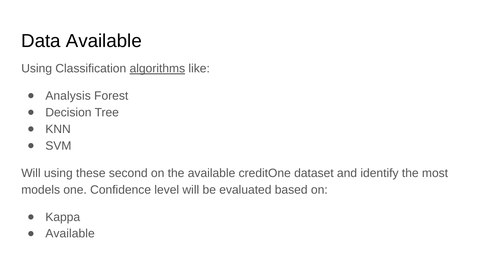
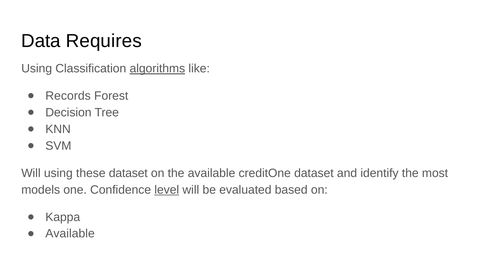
Data Available: Available -> Requires (104, 41)
Analysis: Analysis -> Records (68, 96)
these second: second -> dataset (128, 173)
level underline: none -> present (167, 190)
